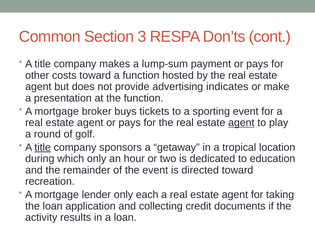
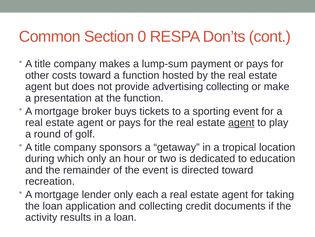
3: 3 -> 0 (142, 37)
advertising indicates: indicates -> collecting (227, 86)
title underline: present -> none (43, 147)
